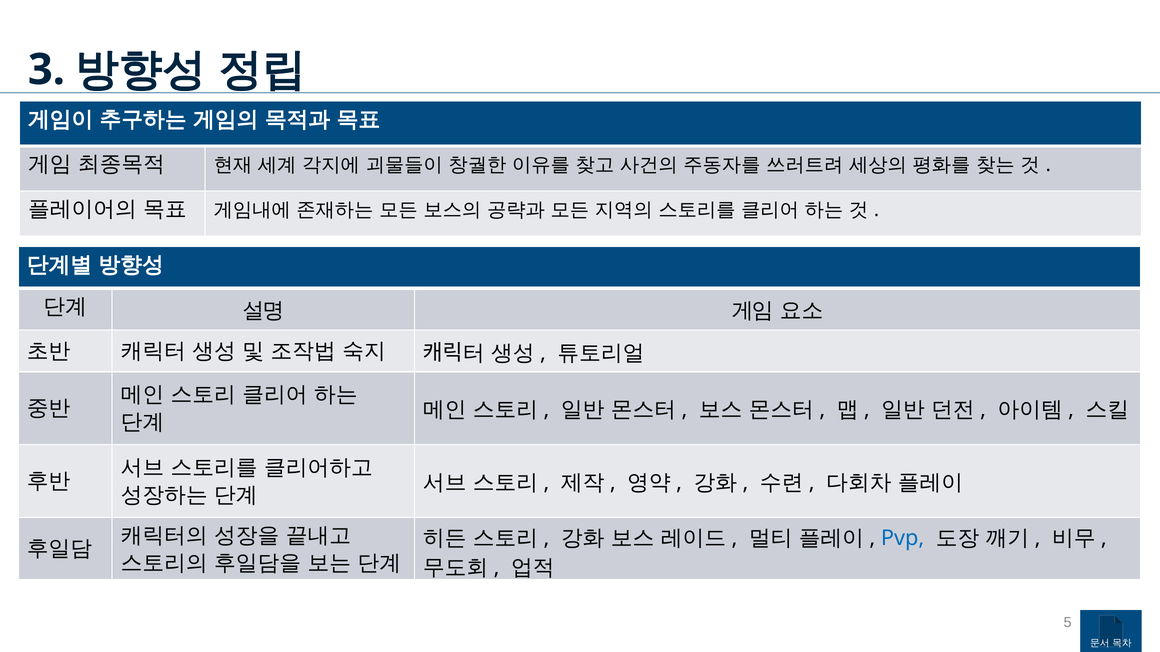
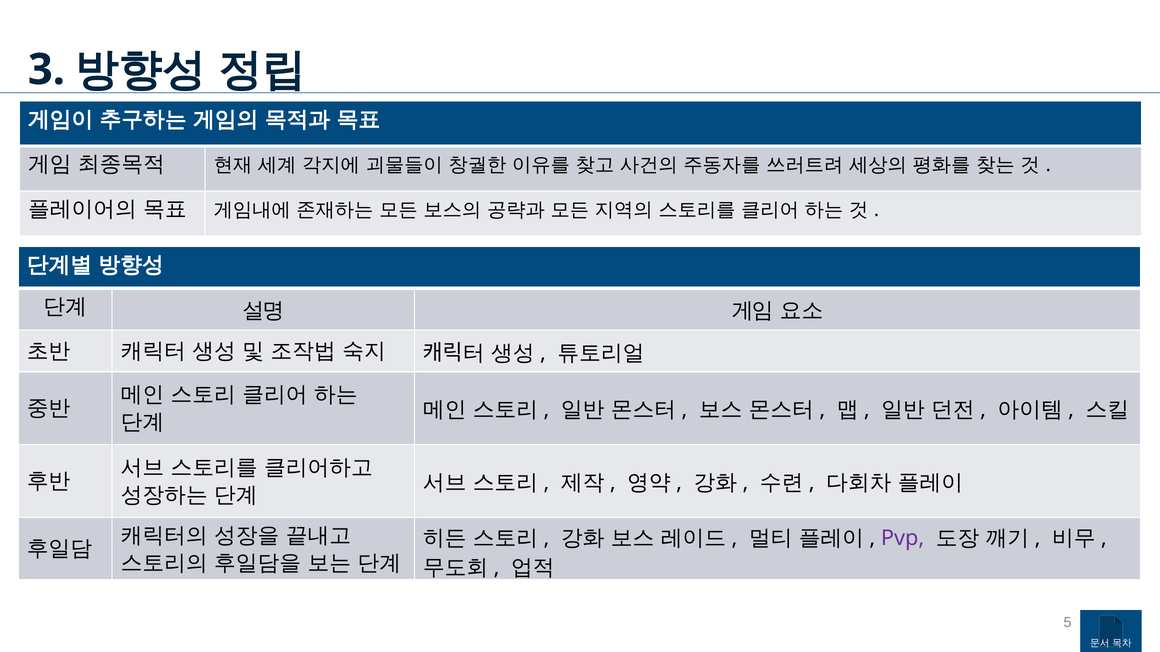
Pvp colour: blue -> purple (903, 539)
